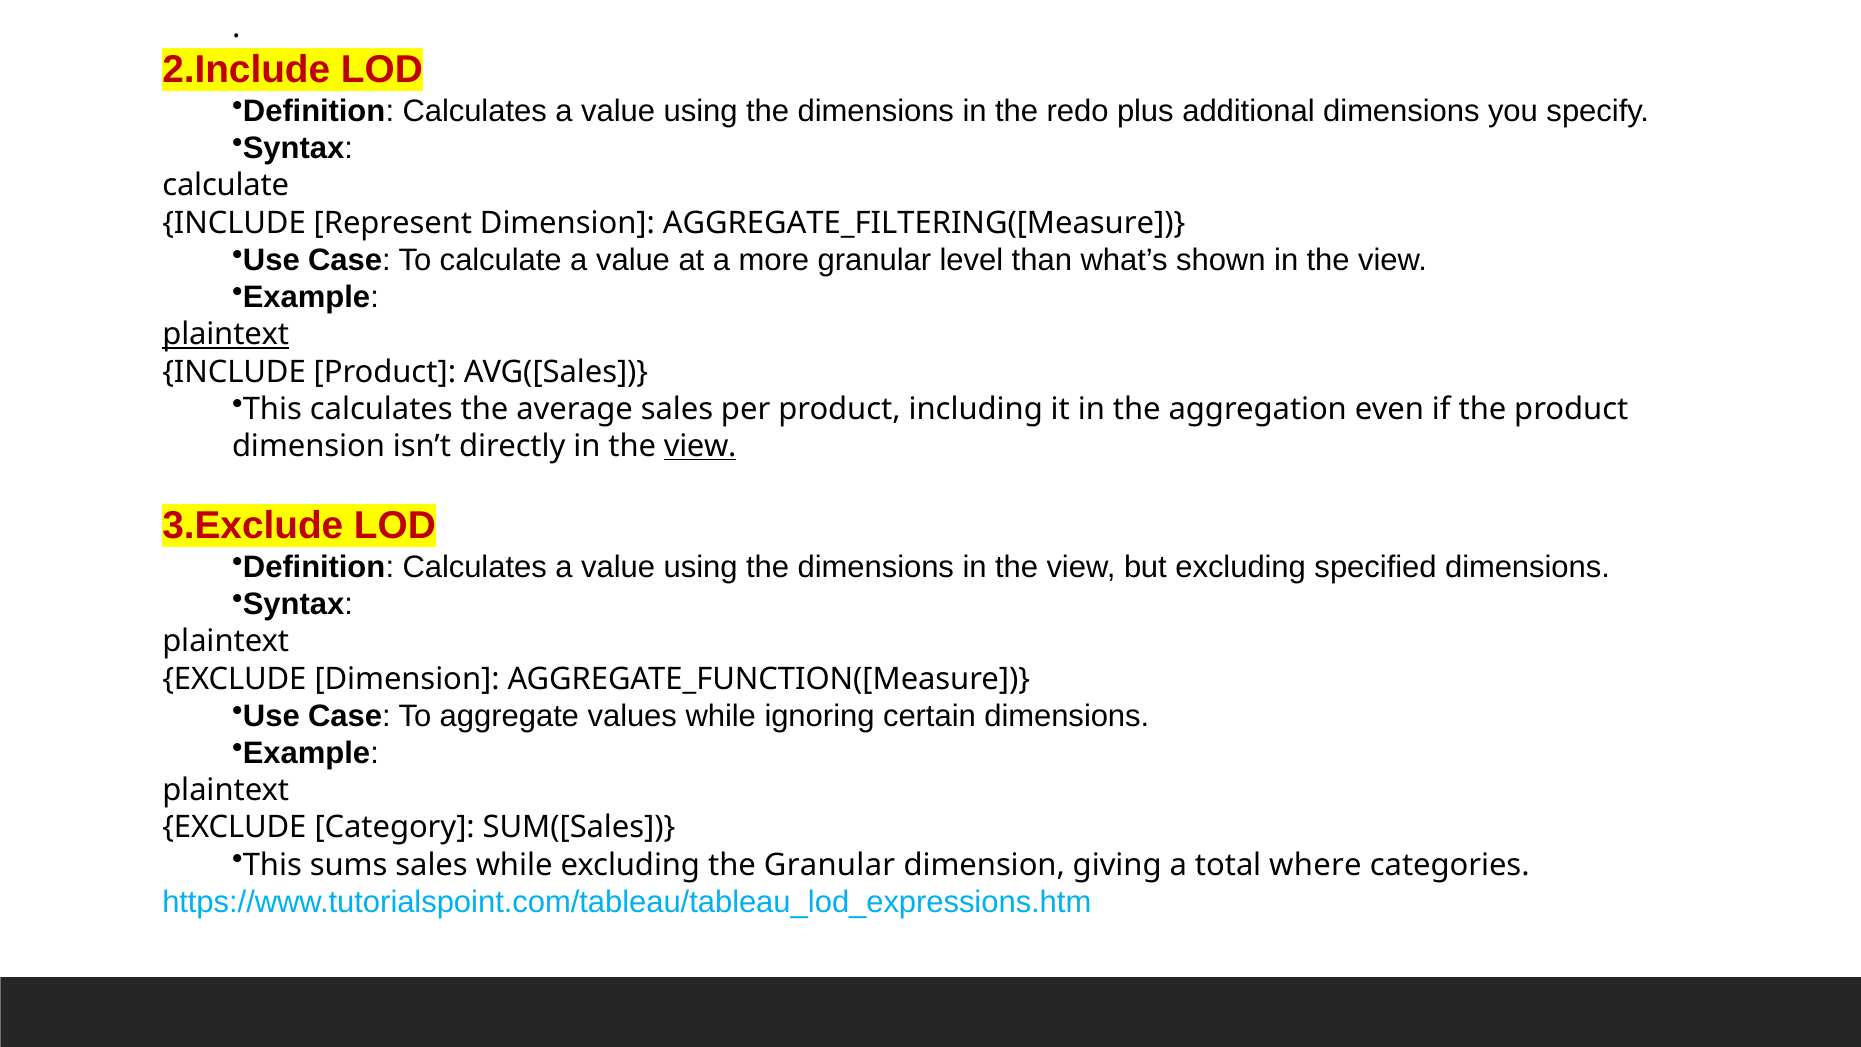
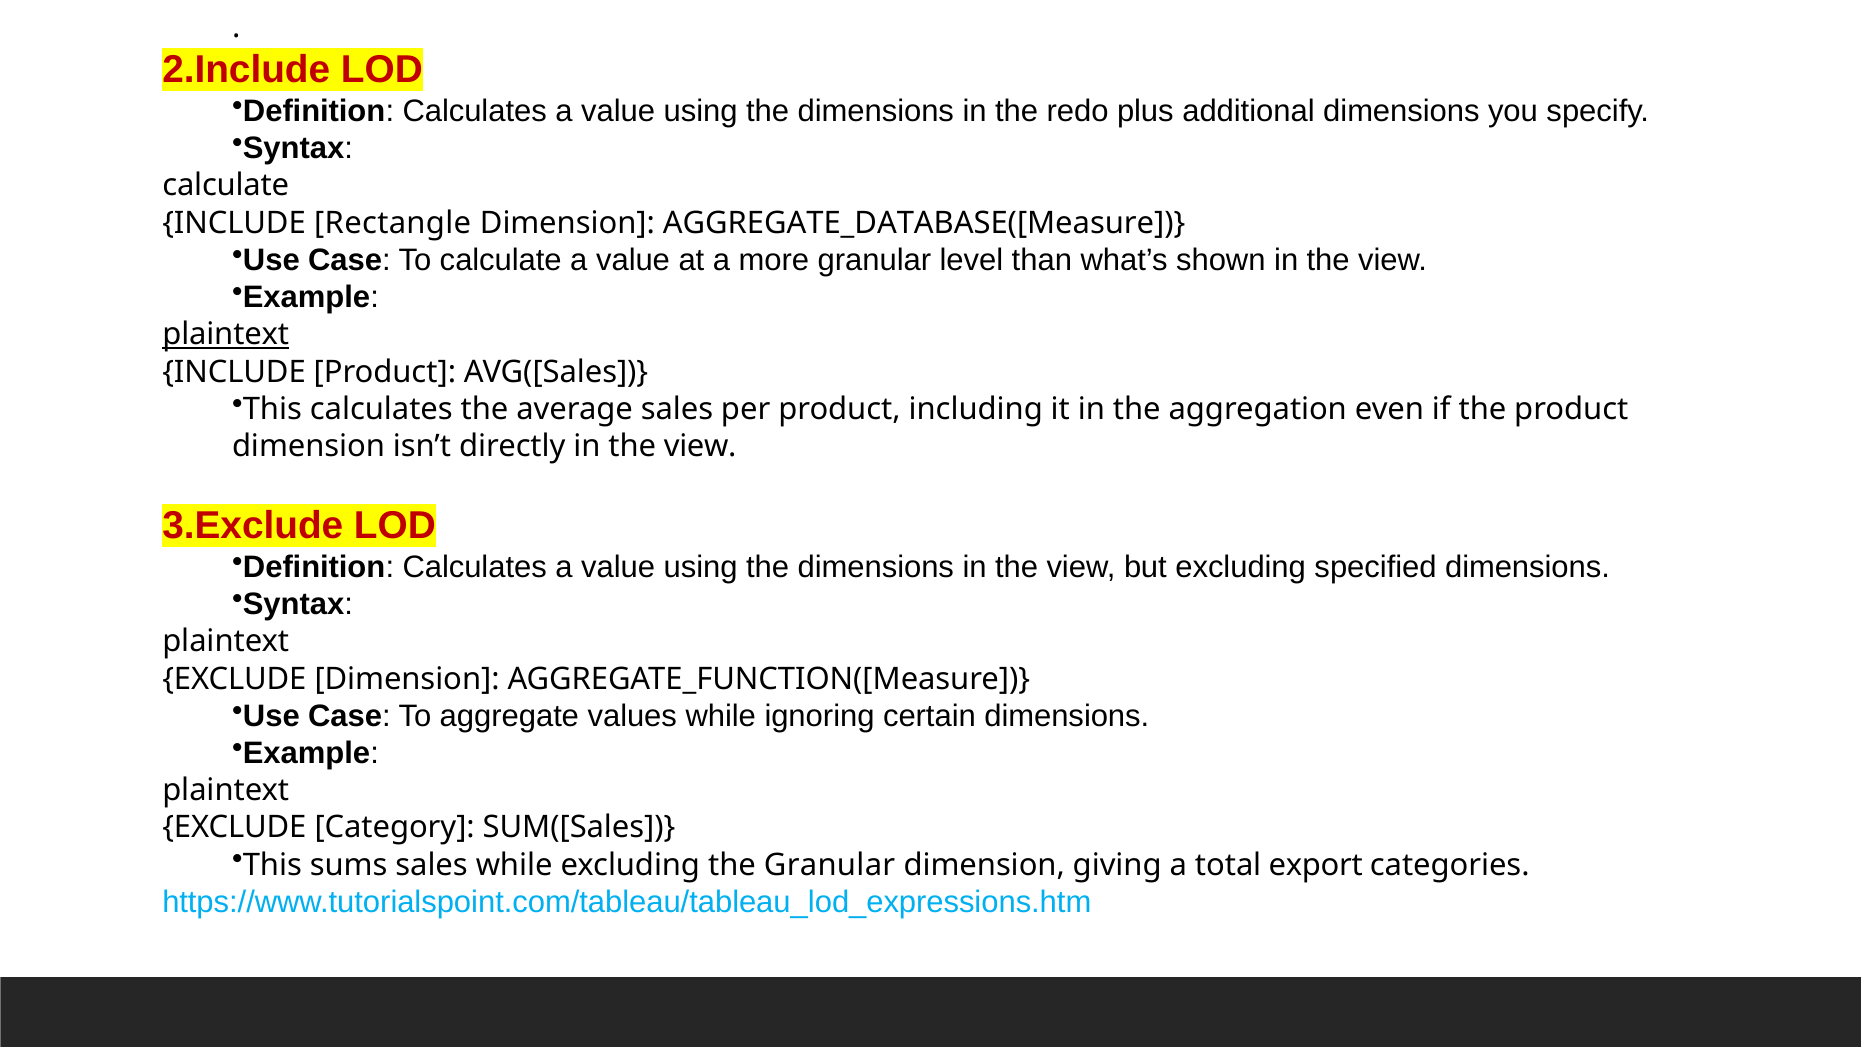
Represent: Represent -> Rectangle (393, 223)
AGGREGATE_FILTERING([Measure: AGGREGATE_FILTERING([Measure -> AGGREGATE_DATABASE([Measure (924, 223)
view underline: present -> none (700, 446)
where: where -> export (1316, 865)
